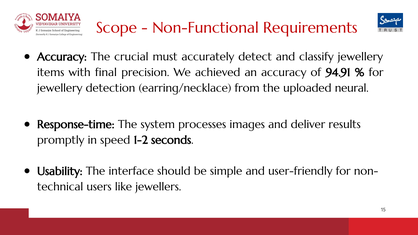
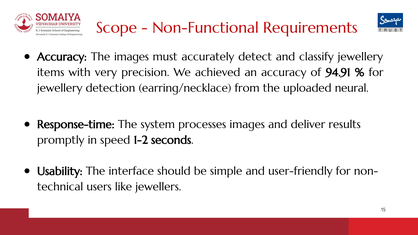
The crucial: crucial -> images (132, 57)
final: final -> very (106, 72)
